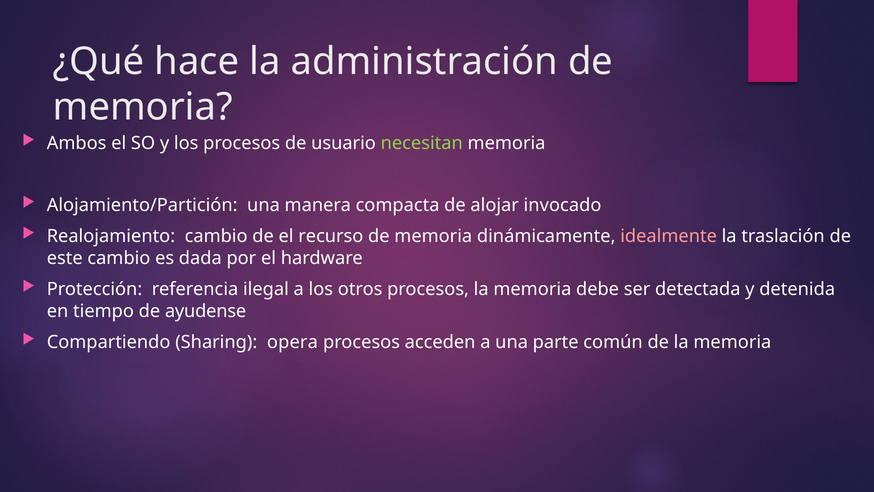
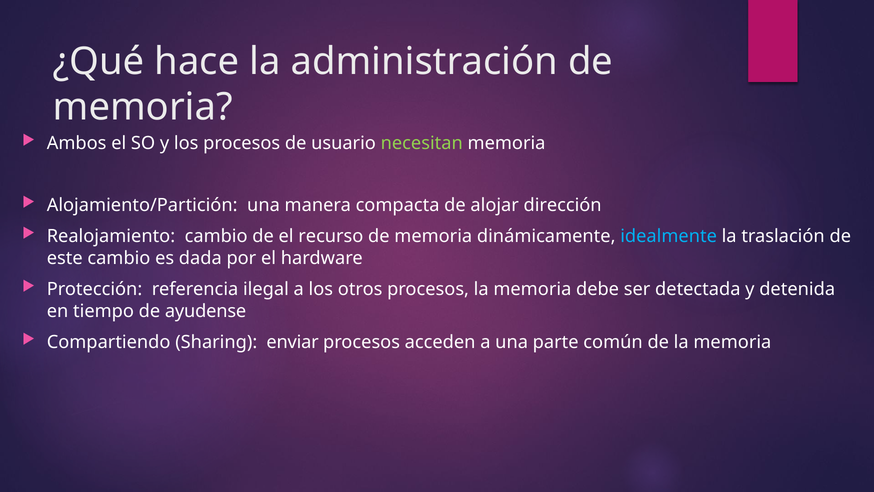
invocado: invocado -> dirección (563, 205)
idealmente colour: pink -> light blue (669, 236)
opera: opera -> enviar (293, 342)
